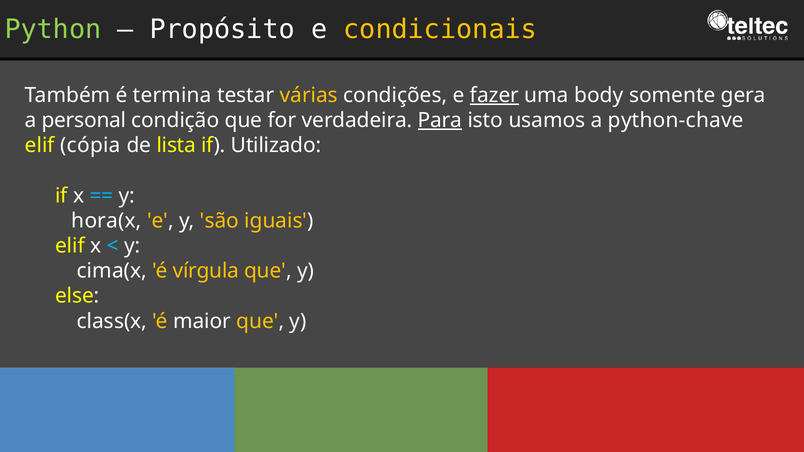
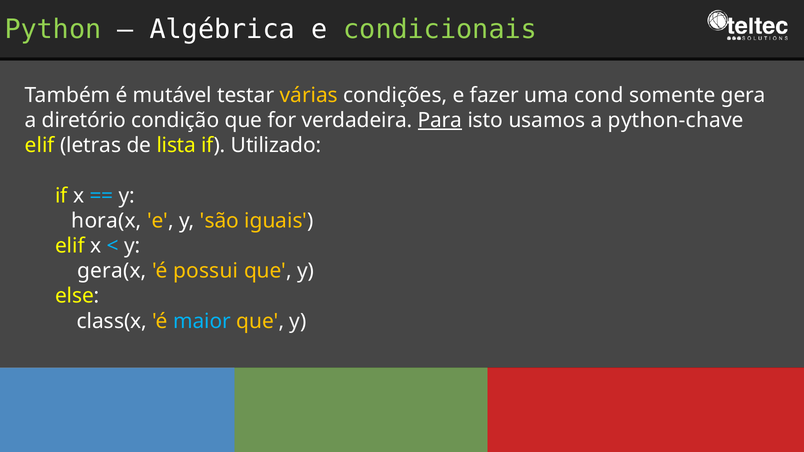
Propósito: Propósito -> Algébrica (222, 29)
condicionais colour: yellow -> light green (440, 29)
termina: termina -> mutável (172, 95)
fazer underline: present -> none (494, 95)
body: body -> cond (599, 95)
personal: personal -> diretório (84, 120)
cópia: cópia -> letras (91, 146)
cima(x: cima(x -> gera(x (112, 271)
vírgula: vírgula -> possui (206, 271)
maior colour: white -> light blue (202, 321)
